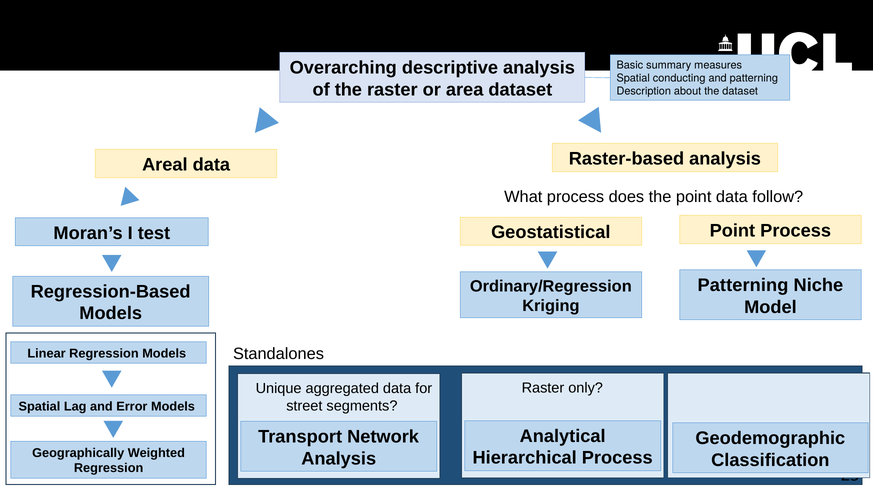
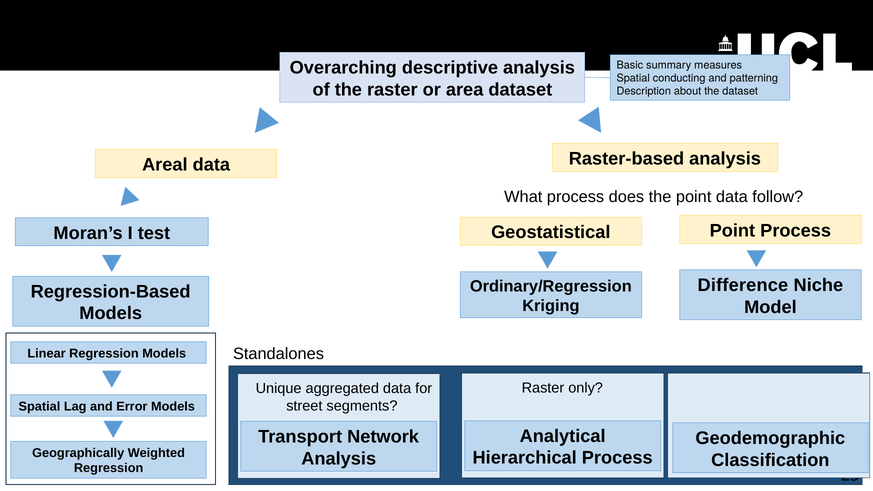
Patterning: Patterning -> Difference (743, 285)
